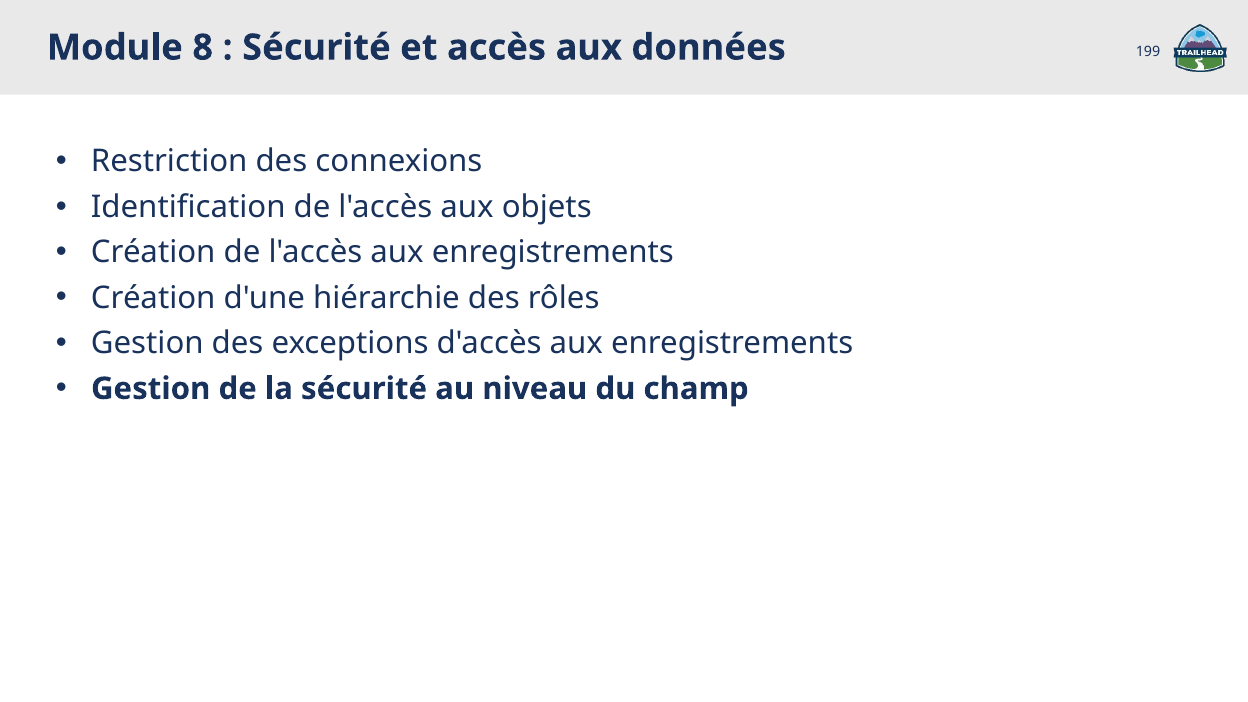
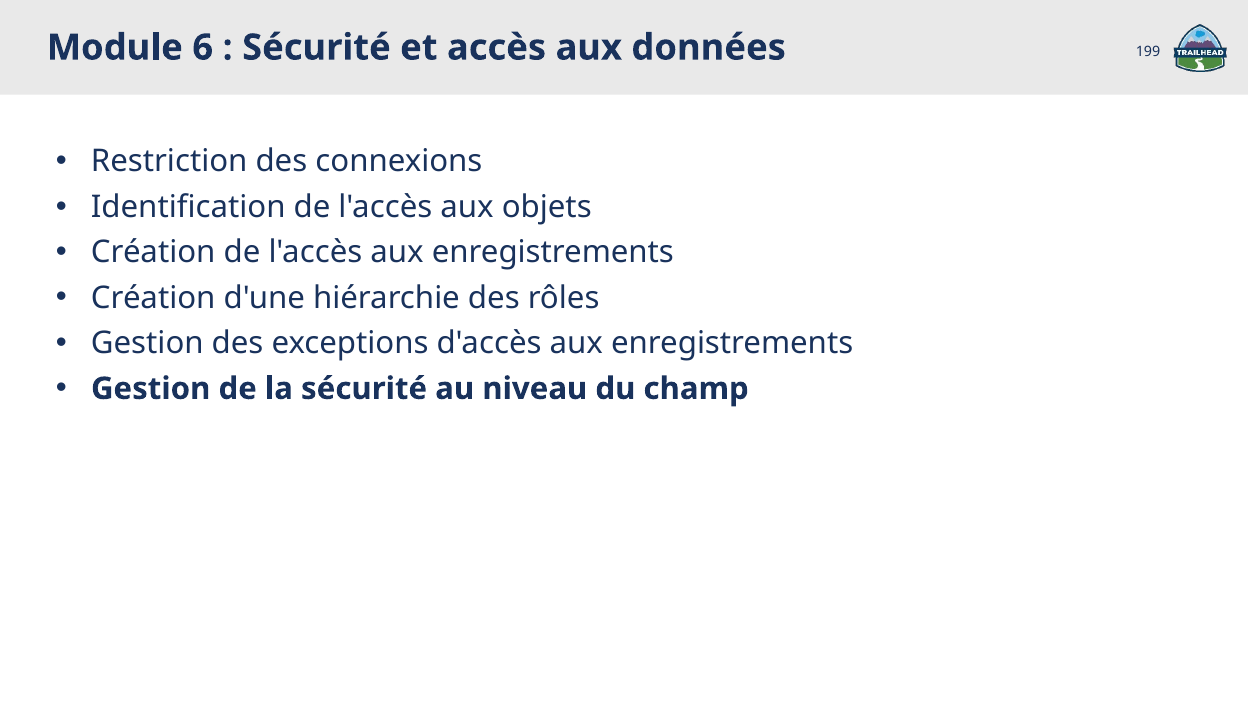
8: 8 -> 6 (203, 48)
